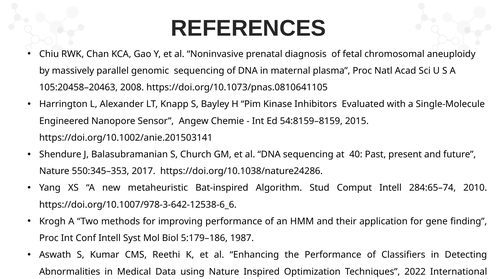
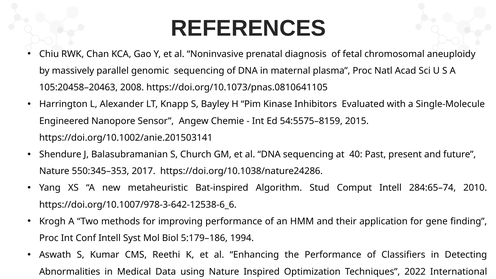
54:8159–8159: 54:8159–8159 -> 54:5575–8159 (311, 121)
1987: 1987 -> 1994 (242, 238)
